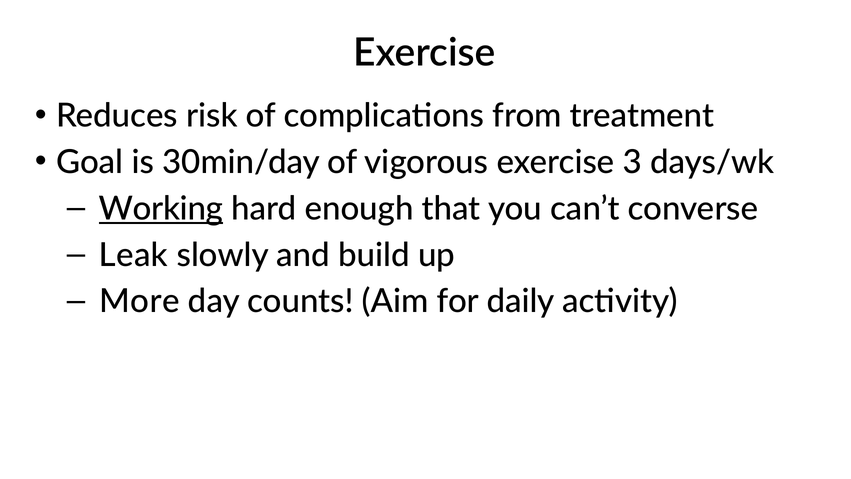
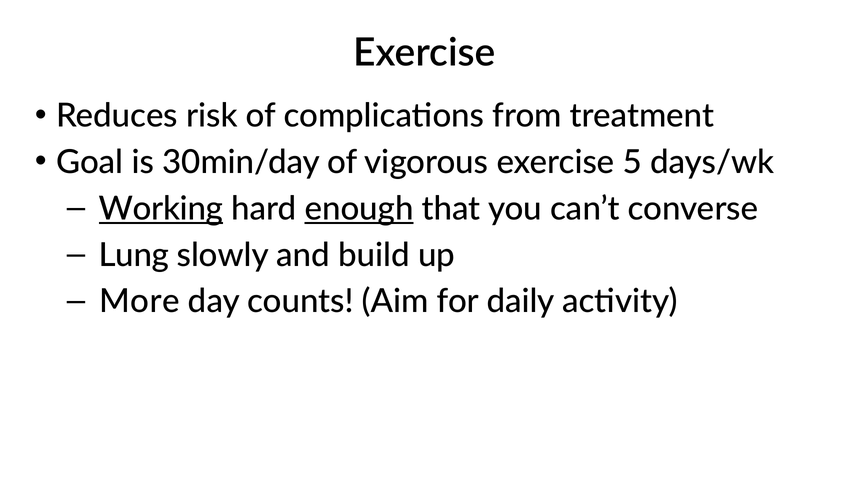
3: 3 -> 5 (632, 162)
enough underline: none -> present (359, 209)
Leak: Leak -> Lung (134, 255)
